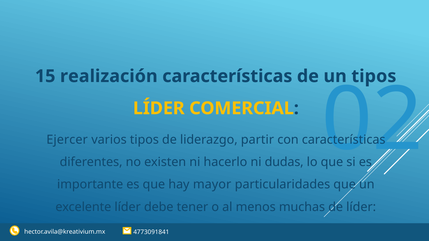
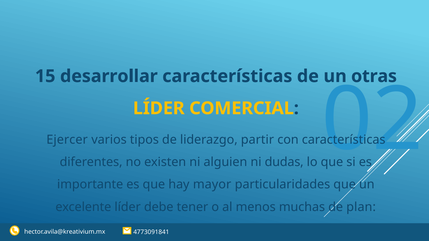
realización: realización -> desarrollar (109, 76)
un tipos: tipos -> otras (374, 76)
hacerlo: hacerlo -> alguien (225, 162)
de líder: líder -> plan (361, 207)
